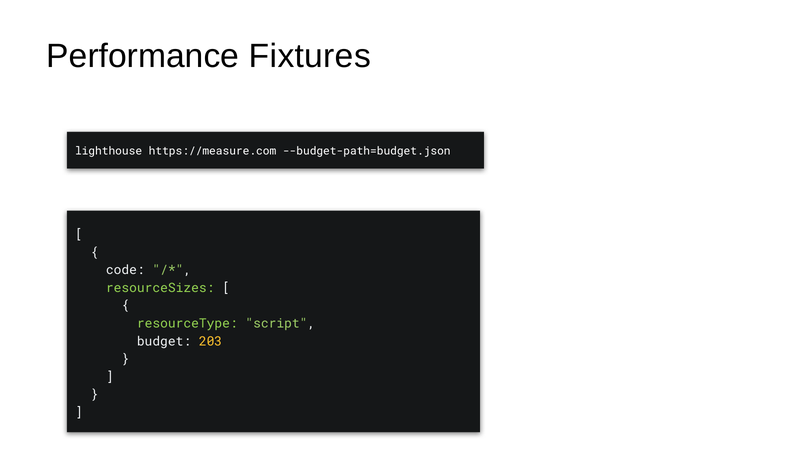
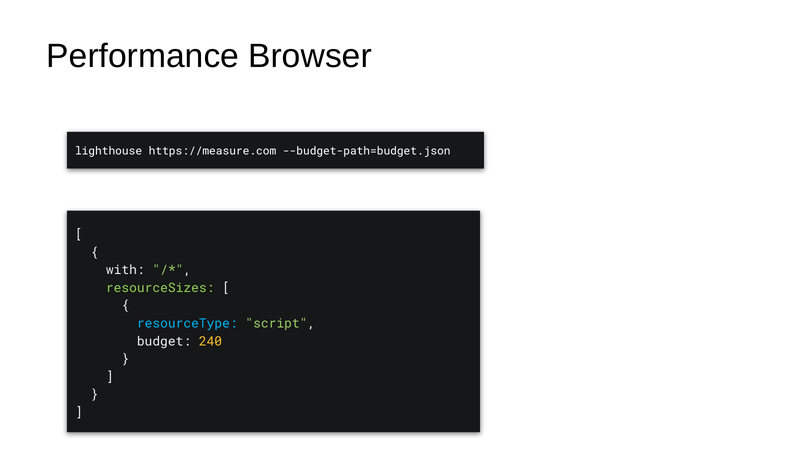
Fixtures: Fixtures -> Browser (310, 56)
code: code -> with (125, 270)
resourceType colour: light green -> light blue (187, 324)
203: 203 -> 240 (211, 342)
